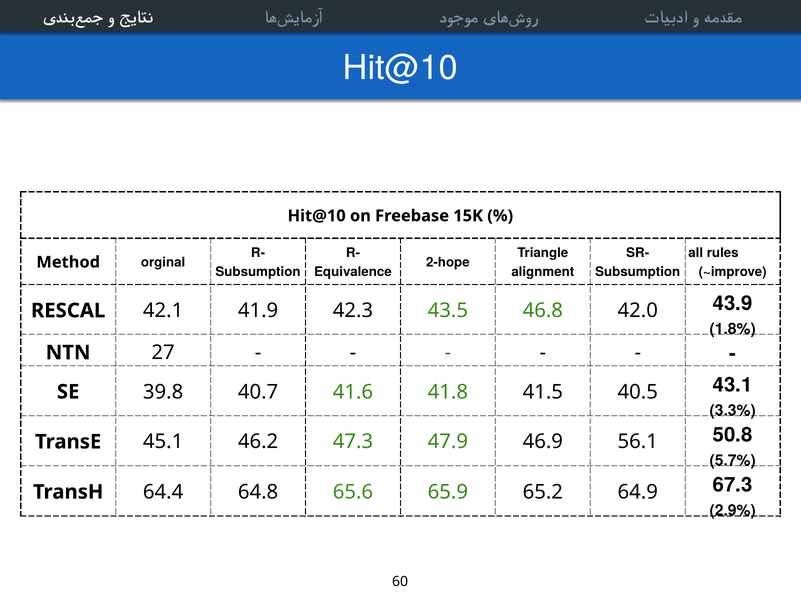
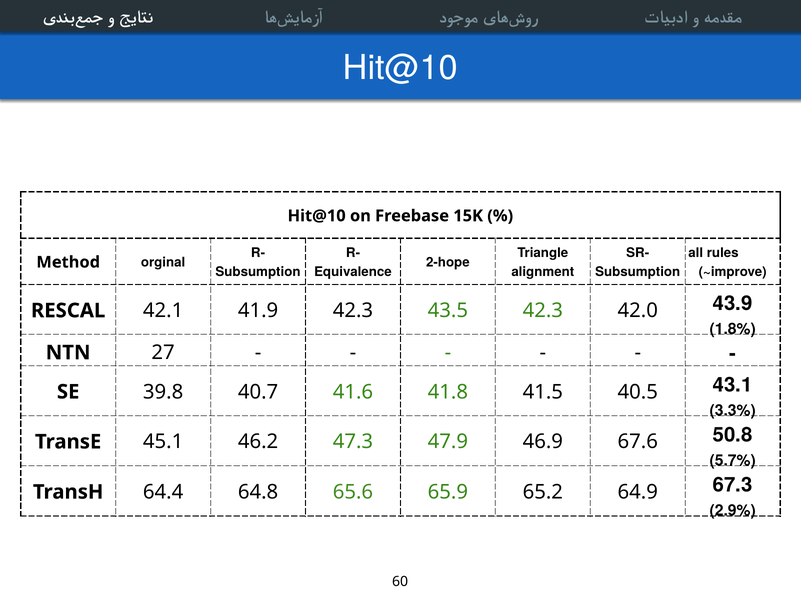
43.5 46.8: 46.8 -> 42.3 (543, 311)
56.1: 56.1 -> 67.6 (638, 442)
